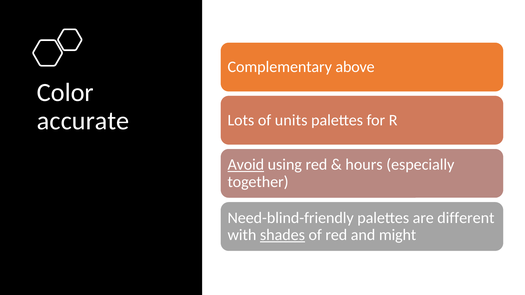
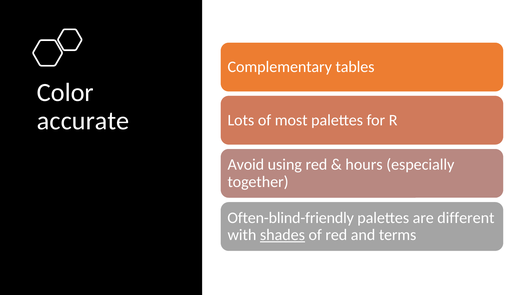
above: above -> tables (355, 67)
units: units -> most (291, 120)
Avoid underline: present -> none (246, 165)
Need-blind-friendly: Need-blind-friendly -> Often-blind-friendly (291, 218)
might: might -> terms (398, 235)
